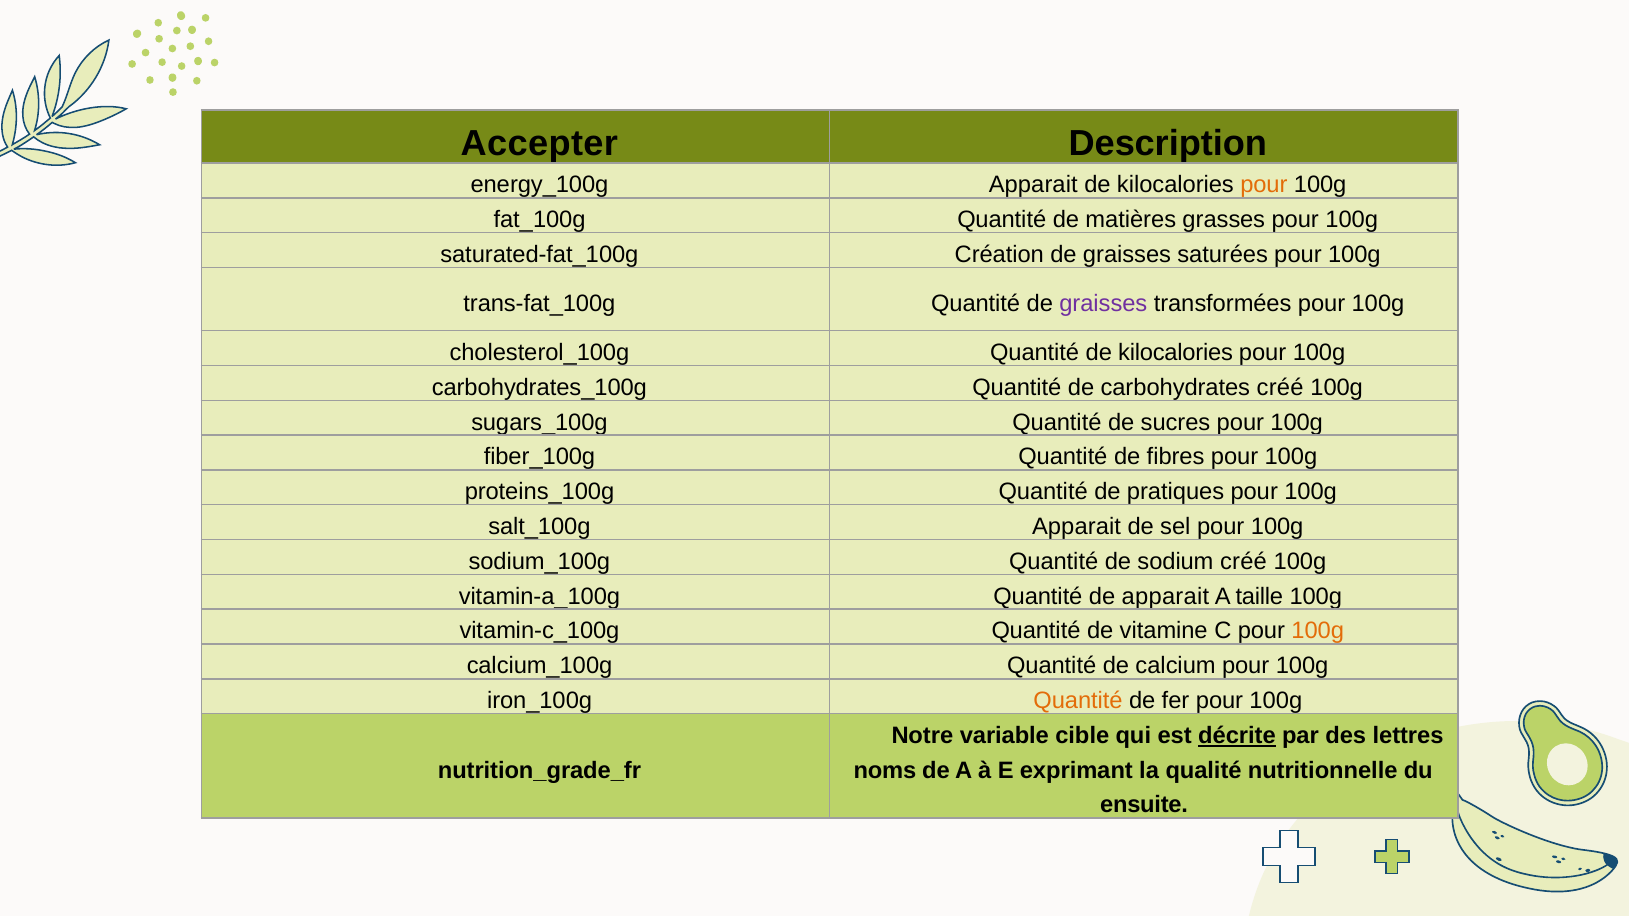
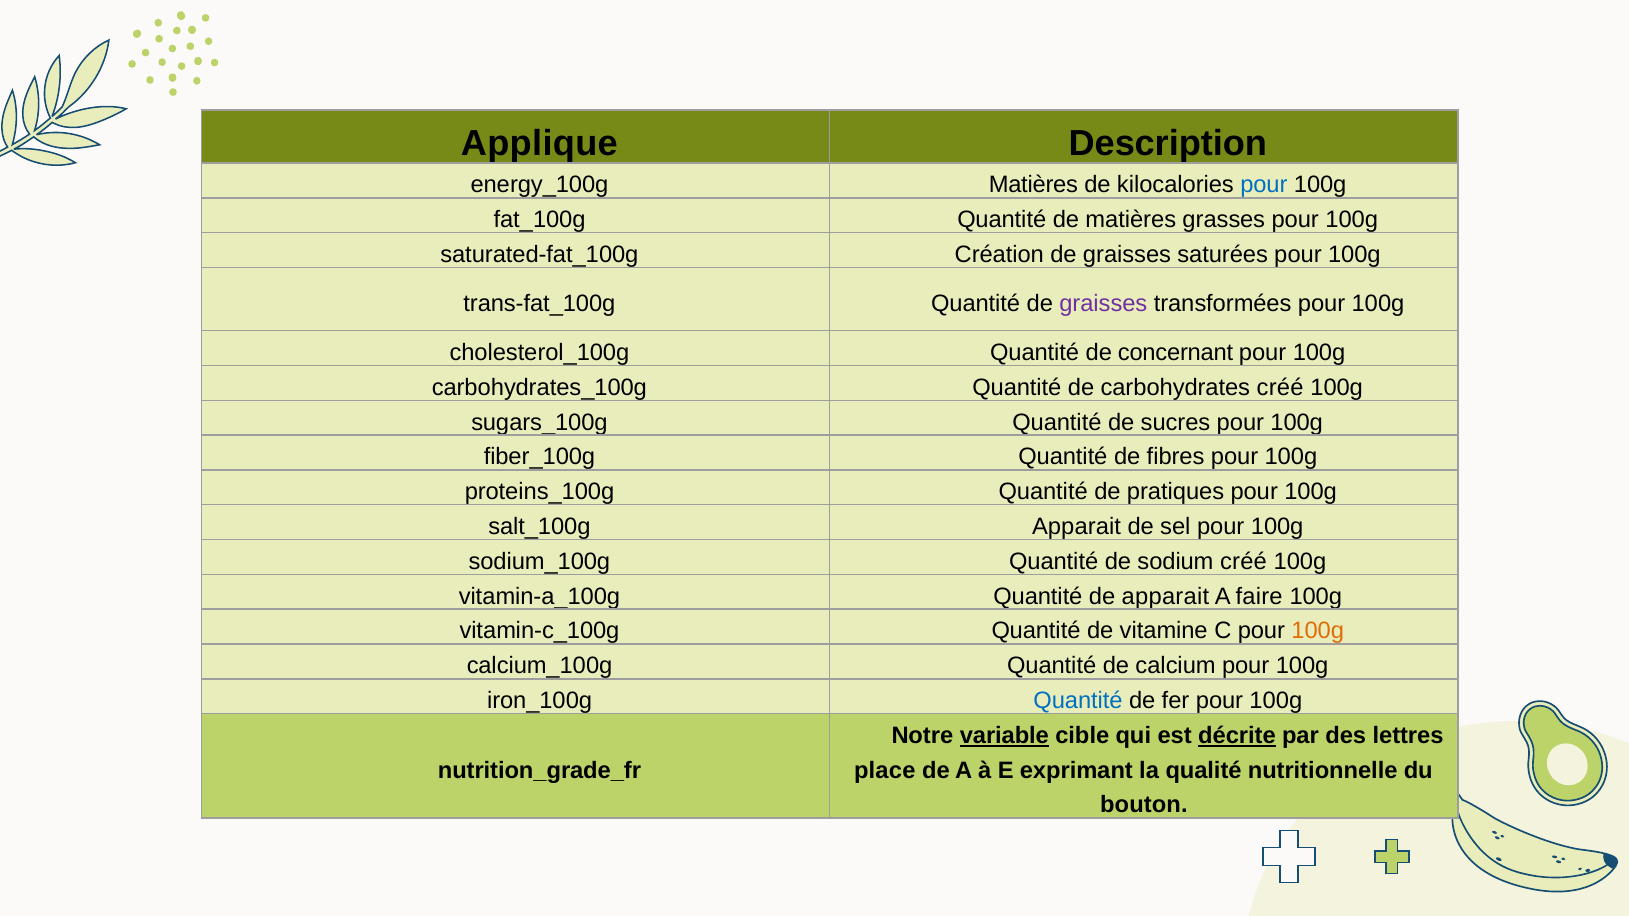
Accepter: Accepter -> Applique (539, 143)
Apparait: Apparait -> Matières (1033, 185)
pour colour: orange -> blue (1264, 185)
Quantité de kilocalories: kilocalories -> concernant (1176, 353)
taille: taille -> faire (1259, 597)
Quantité colour: orange -> blue (1078, 701)
variable underline: none -> present (1004, 736)
noms: noms -> place (885, 771)
ensuite: ensuite -> bouton (1144, 805)
